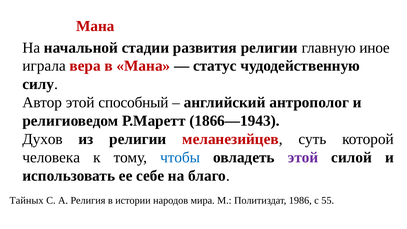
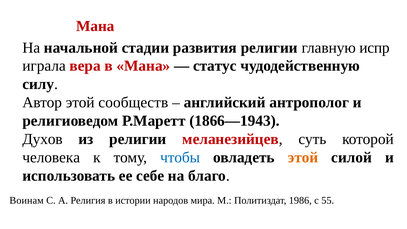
иное: иное -> испр (374, 48)
способный: способный -> сообществ (133, 103)
этой colour: purple -> orange (303, 158)
Тайных: Тайных -> Воинам (27, 200)
